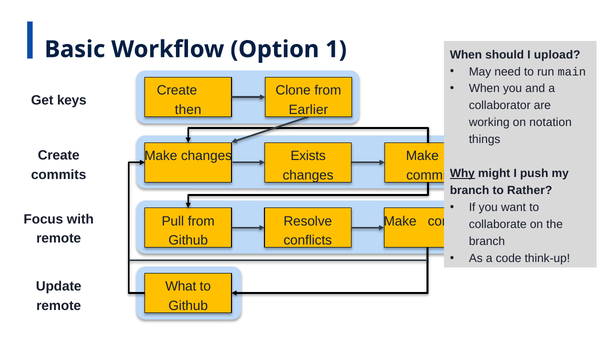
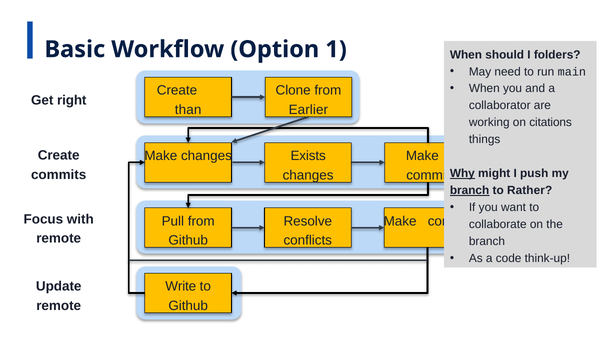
upload: upload -> folders (557, 55)
keys: keys -> right (72, 100)
then: then -> than (188, 110)
notation: notation -> citations (551, 123)
branch underline: none -> present (470, 191)
What: What -> Write (181, 287)
